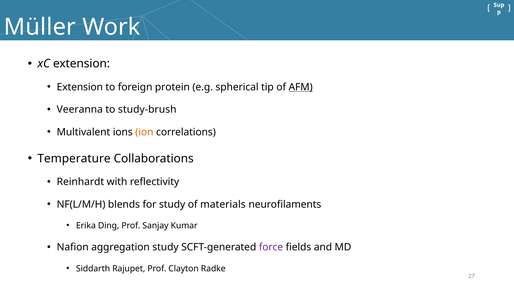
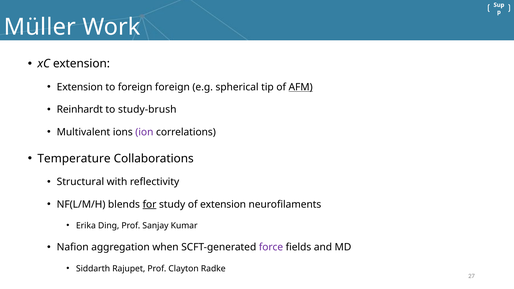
foreign protein: protein -> foreign (172, 87)
Veeranna: Veeranna -> Reinhardt (80, 110)
ion colour: orange -> purple (144, 132)
Reinhardt: Reinhardt -> Structural (80, 182)
for underline: none -> present (150, 205)
of materials: materials -> extension (223, 205)
aggregation study: study -> when (165, 247)
